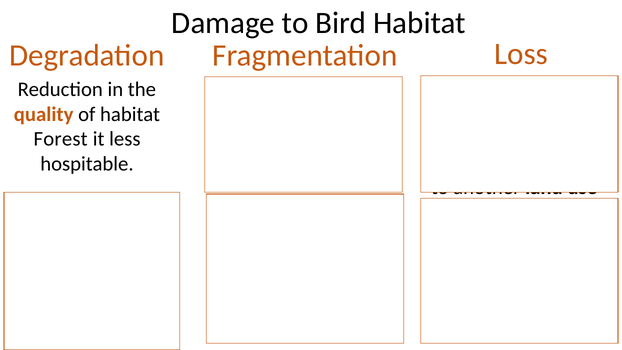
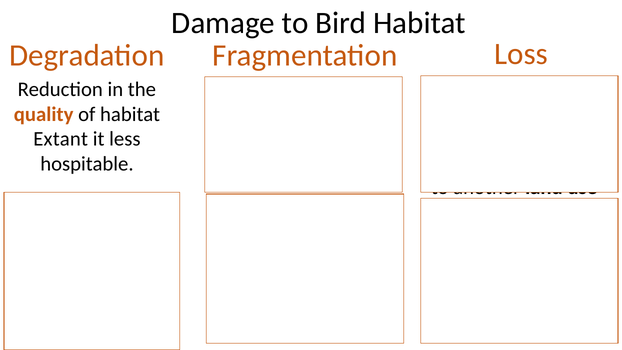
Forest: Forest -> Extant (61, 139)
